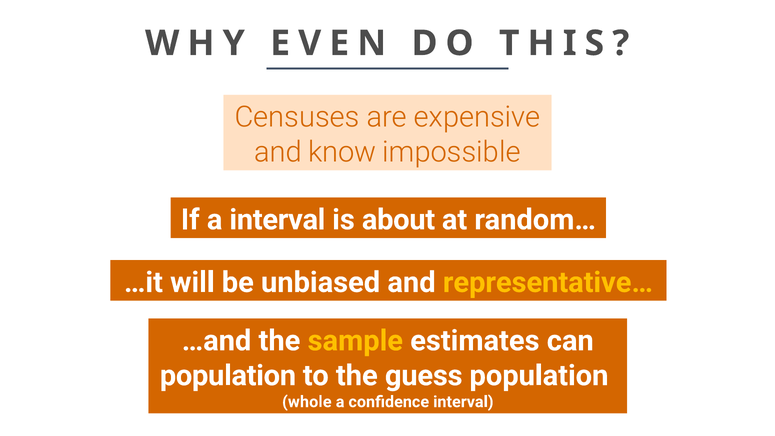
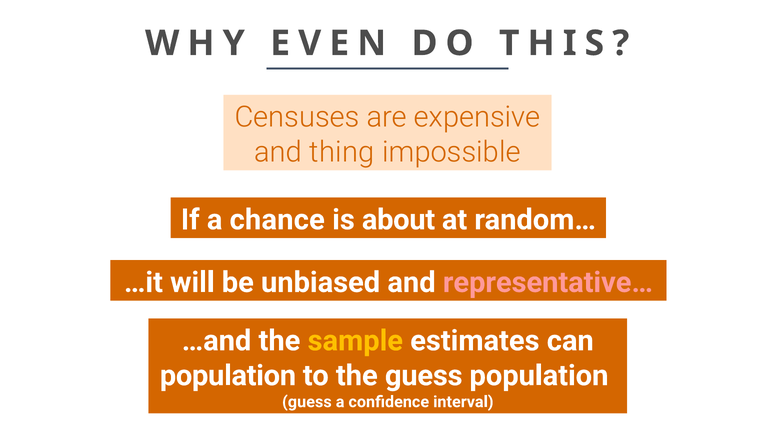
know: know -> thing (342, 152)
a interval: interval -> chance (277, 220)
representative… colour: yellow -> pink (548, 282)
whole: whole -> guess (307, 402)
